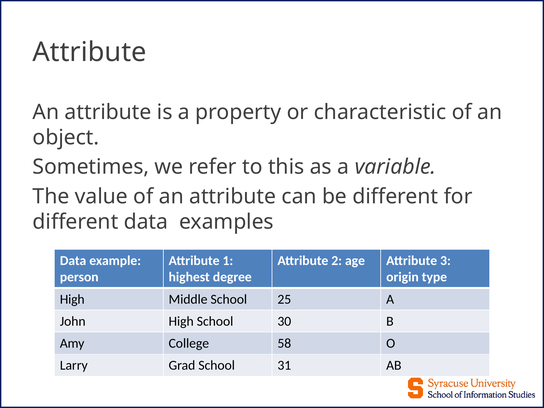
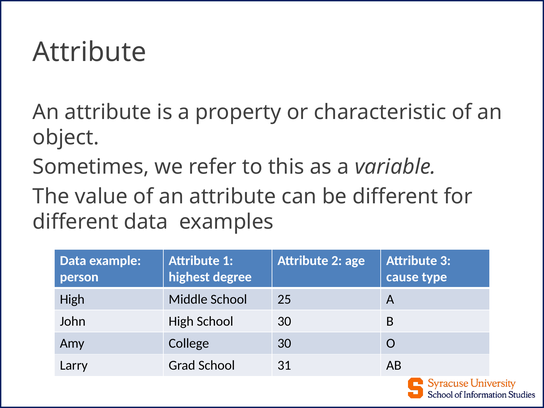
origin: origin -> cause (402, 277)
College 58: 58 -> 30 (284, 343)
